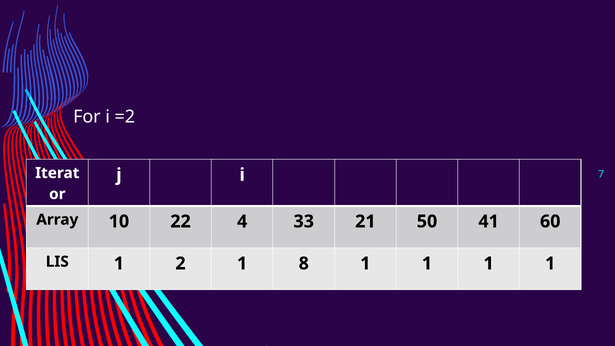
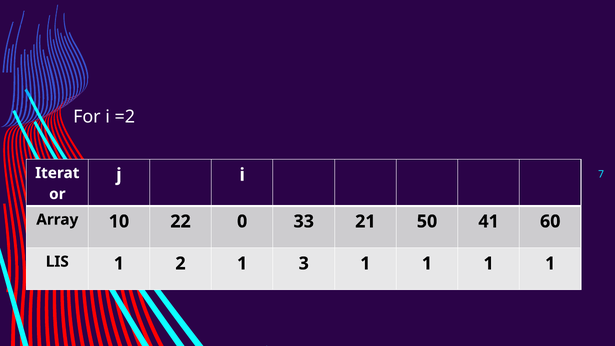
4: 4 -> 0 (242, 221)
8: 8 -> 3 (304, 263)
